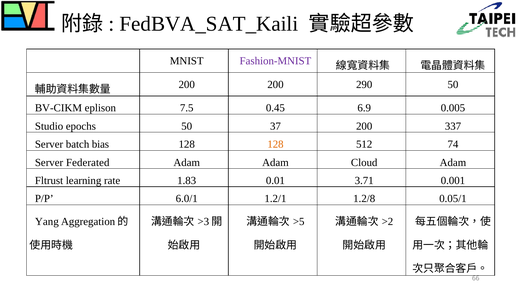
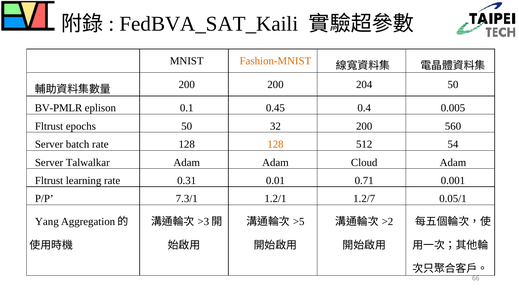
Fashion-MNIST colour: purple -> orange (275, 61)
290: 290 -> 204 (364, 85)
BV-CIKM: BV-CIKM -> BV-PMLR (59, 108)
7.5: 7.5 -> 0.1 (187, 108)
6.9: 6.9 -> 0.4 (364, 108)
Studio: Studio -> Fltrust (49, 126)
37: 37 -> 32 (275, 126)
337: 337 -> 560 (453, 126)
batch bias: bias -> rate (100, 144)
74: 74 -> 54 (453, 144)
Federated: Federated -> Talwalkar (88, 162)
1.83: 1.83 -> 0.31 (187, 181)
3.71: 3.71 -> 0.71 (364, 181)
6.0/1: 6.0/1 -> 7.3/1 (187, 199)
1.2/8: 1.2/8 -> 1.2/7 (364, 199)
